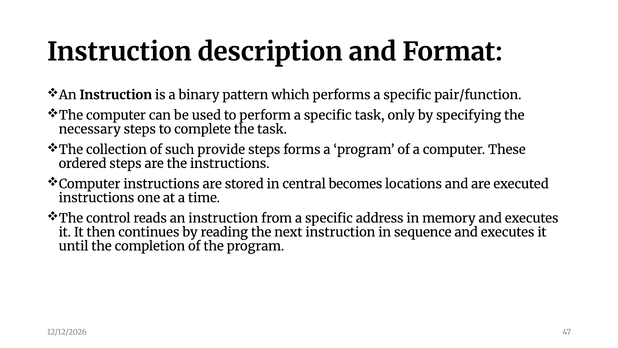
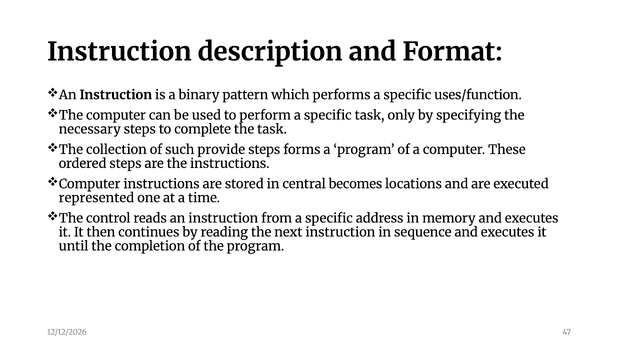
pair/function: pair/function -> uses/function (478, 95)
instructions: instructions -> represented (96, 198)
